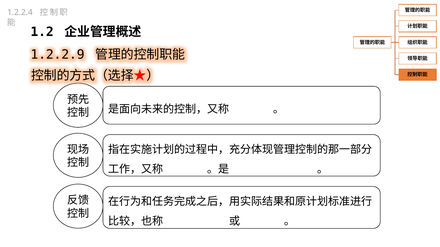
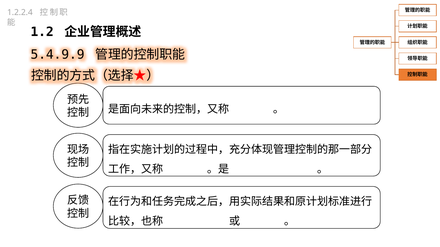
1.2.2.9: 1.2.2.9 -> 5.4.9.9 (58, 55)
